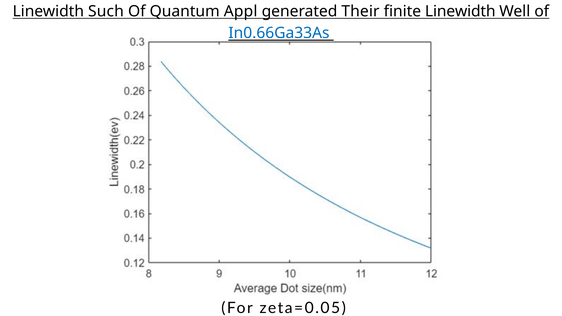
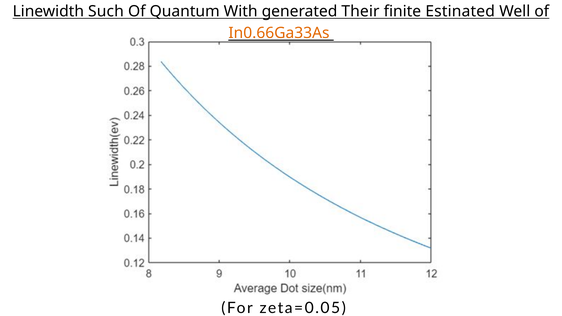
Appl: Appl -> With (241, 11)
finite Linewidth: Linewidth -> Estinated (460, 11)
In0.66Ga33As colour: blue -> orange (279, 33)
